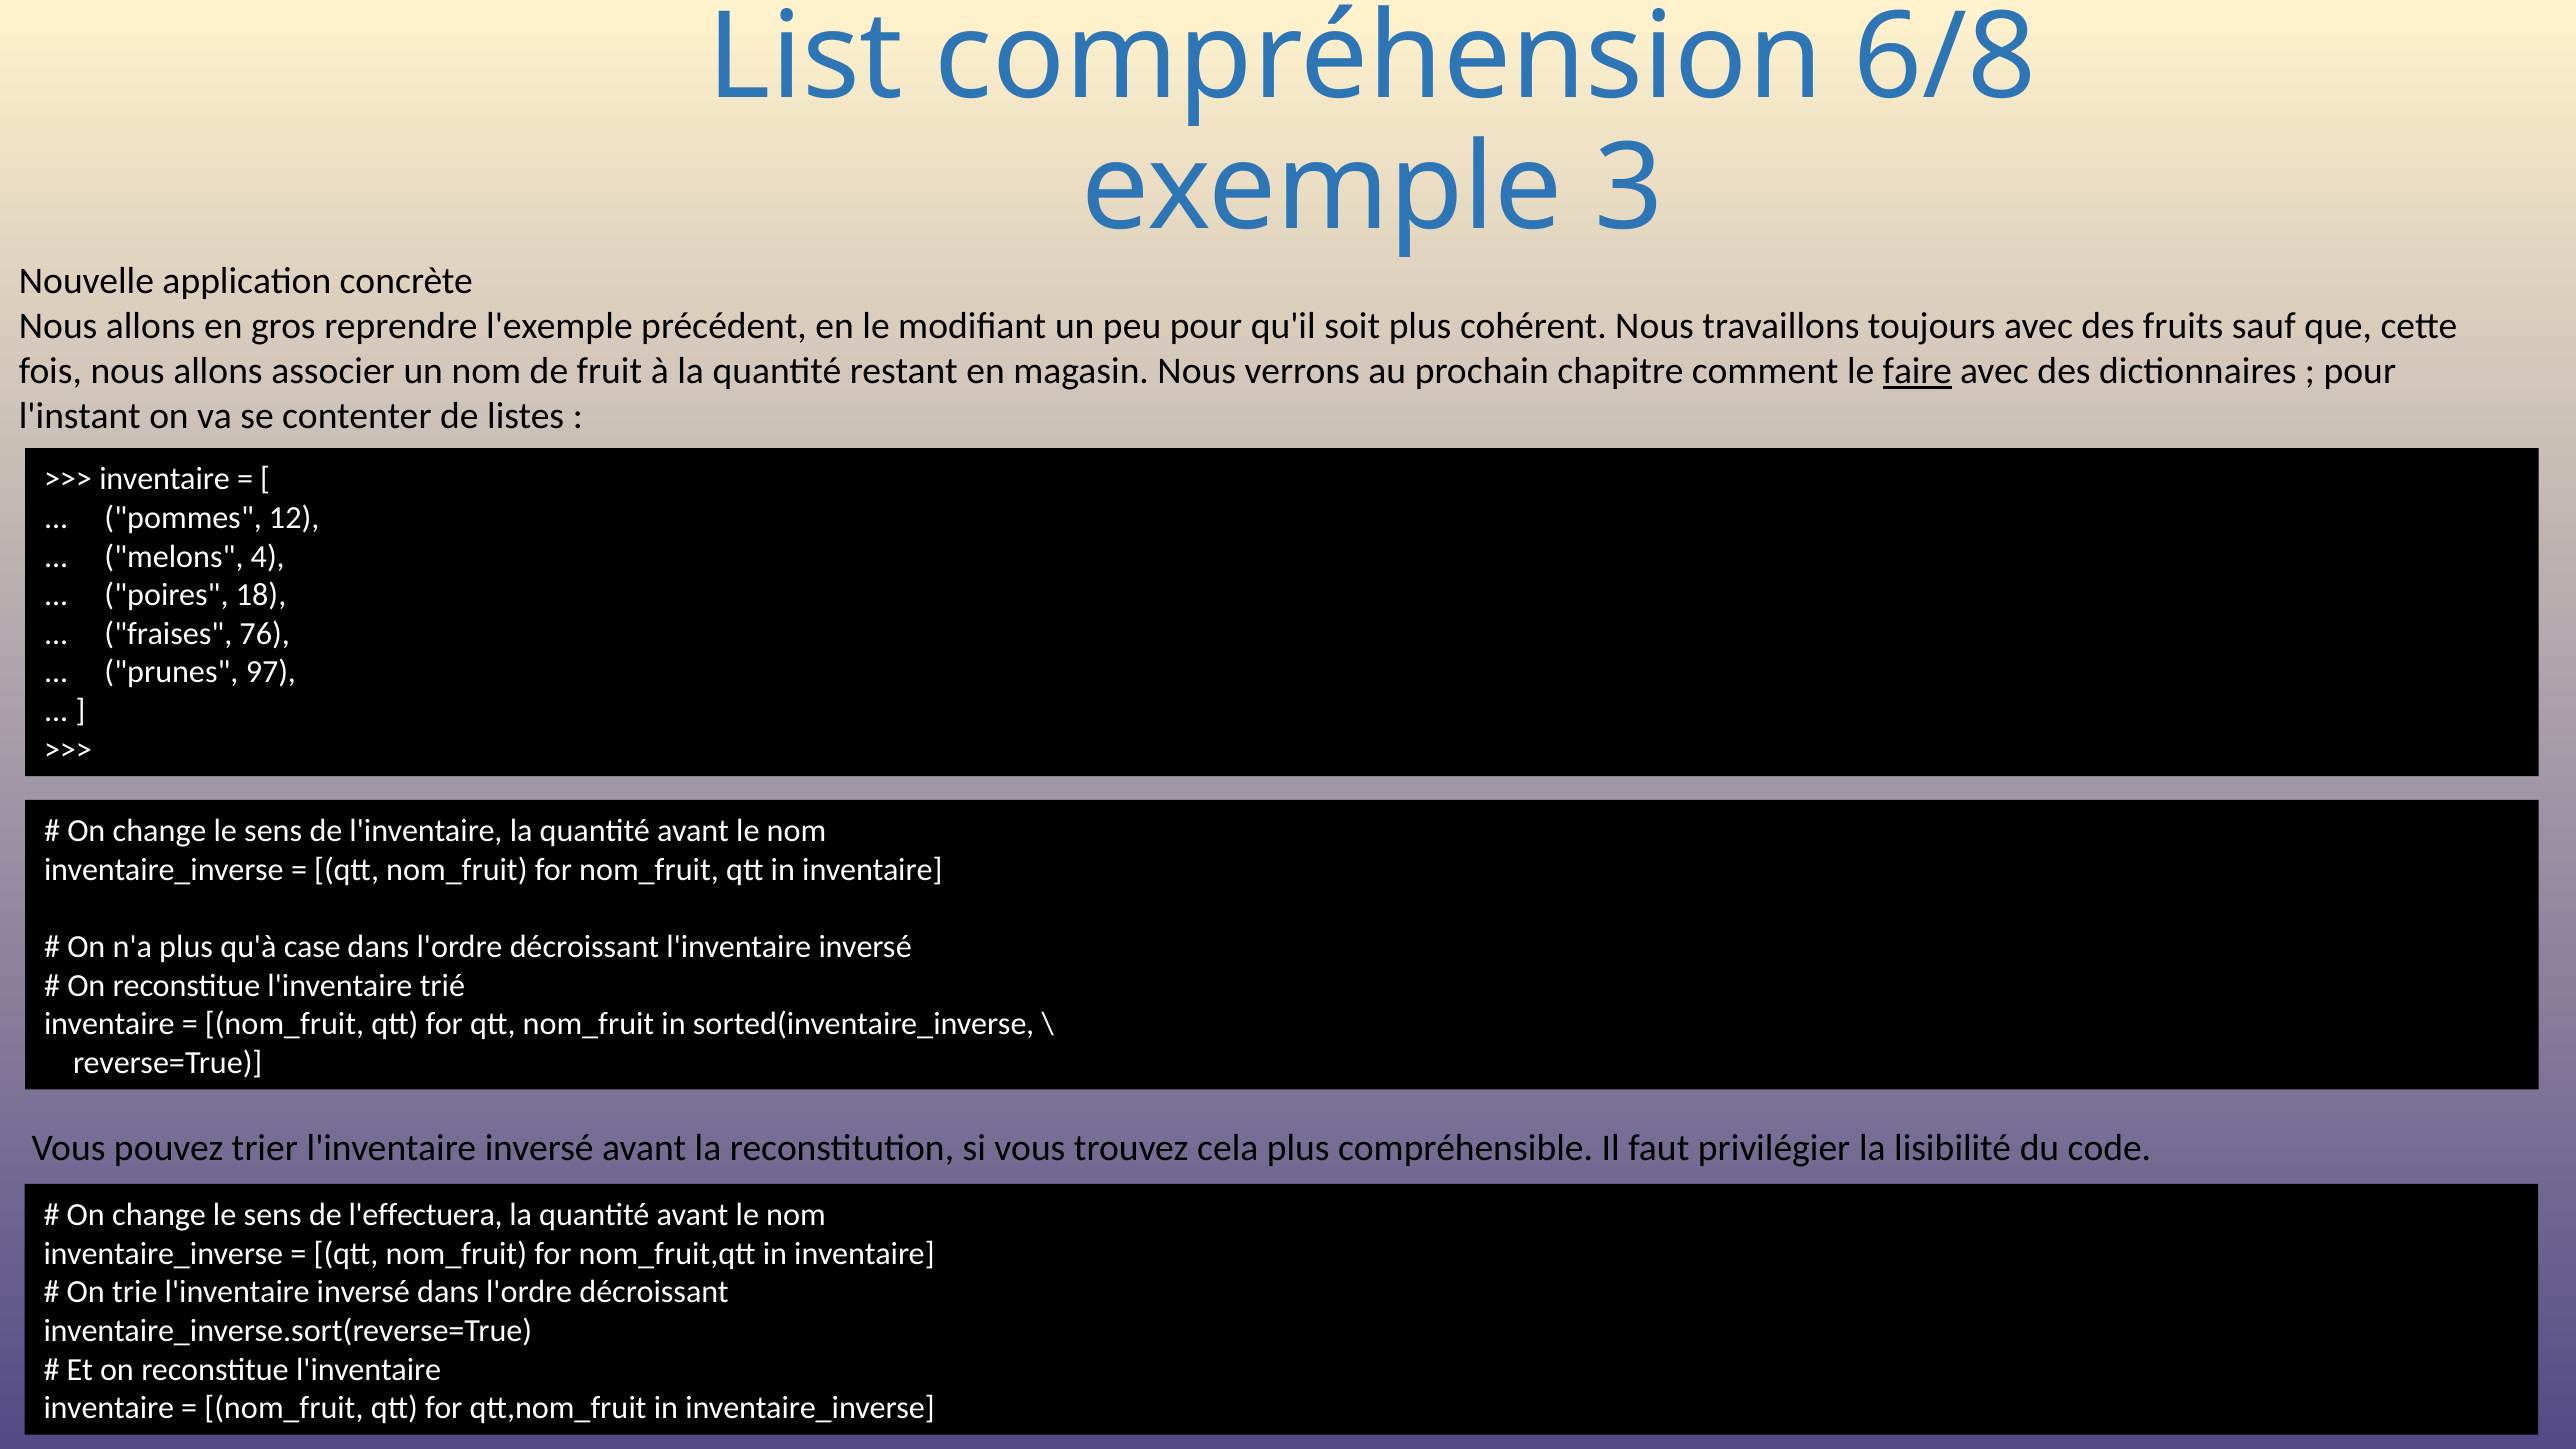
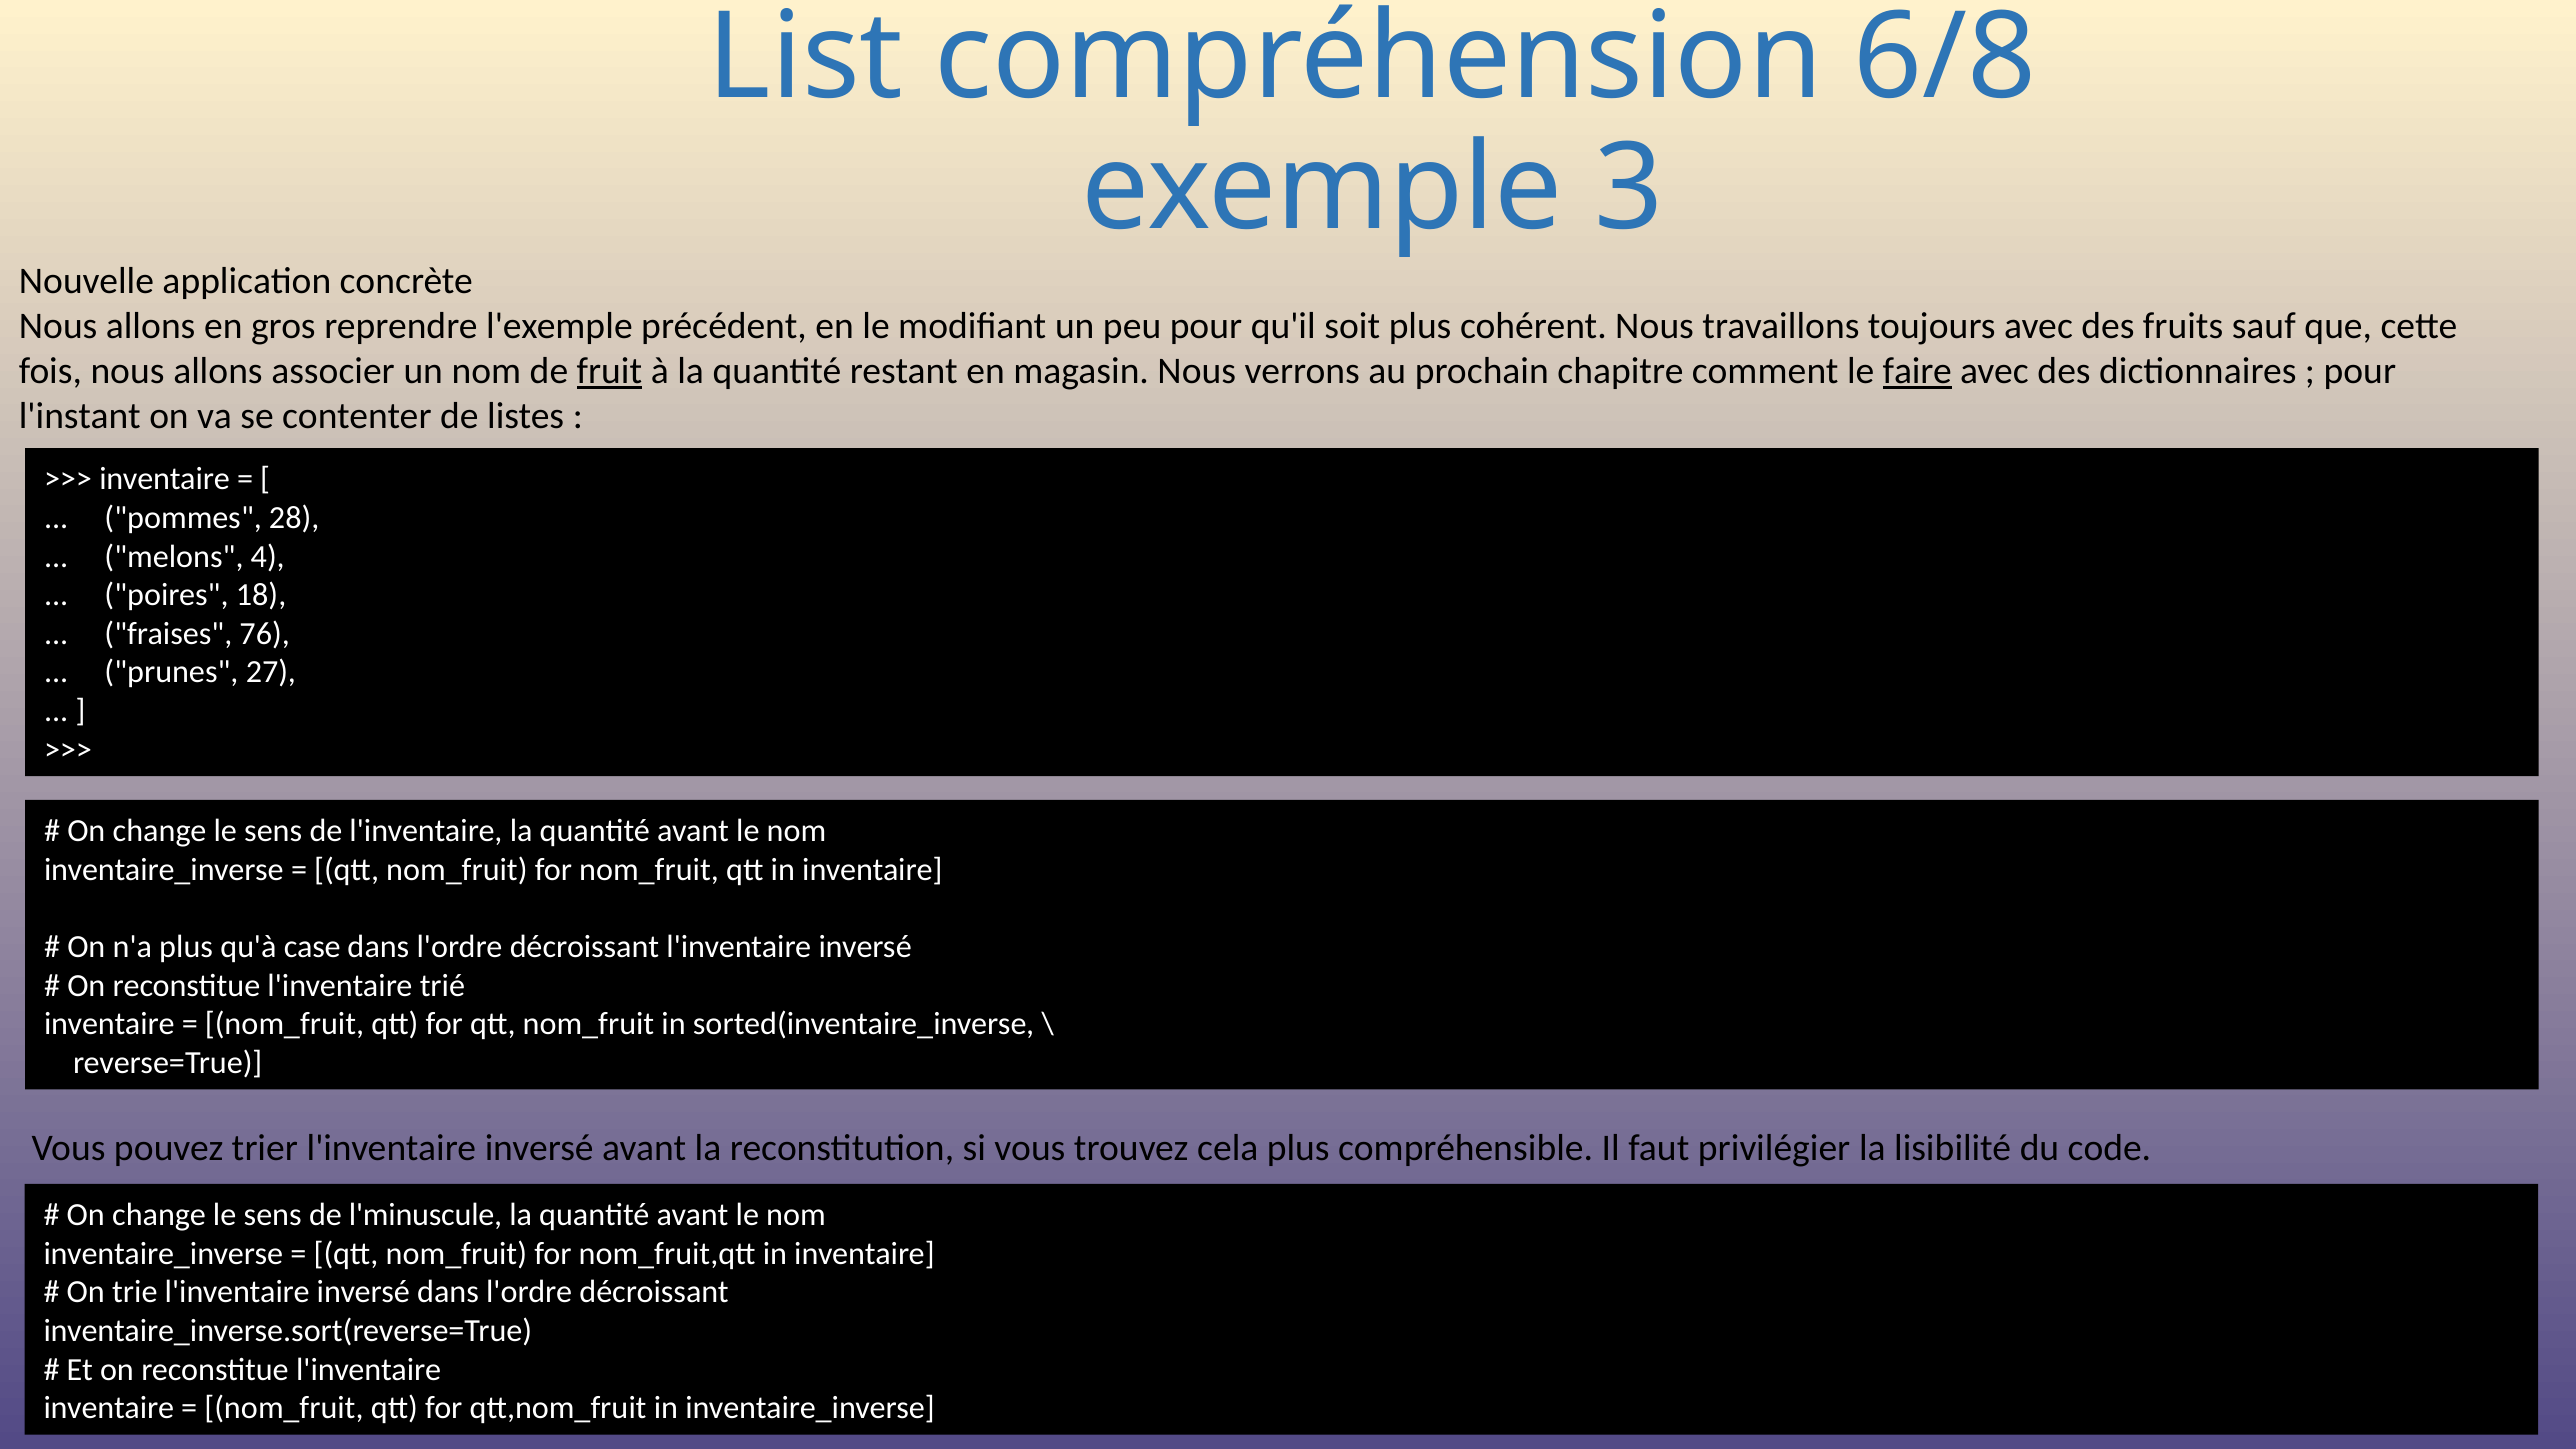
fruit underline: none -> present (609, 371)
12: 12 -> 28 (294, 518)
97: 97 -> 27 (271, 672)
l'effectuera: l'effectuera -> l'minuscule (426, 1215)
